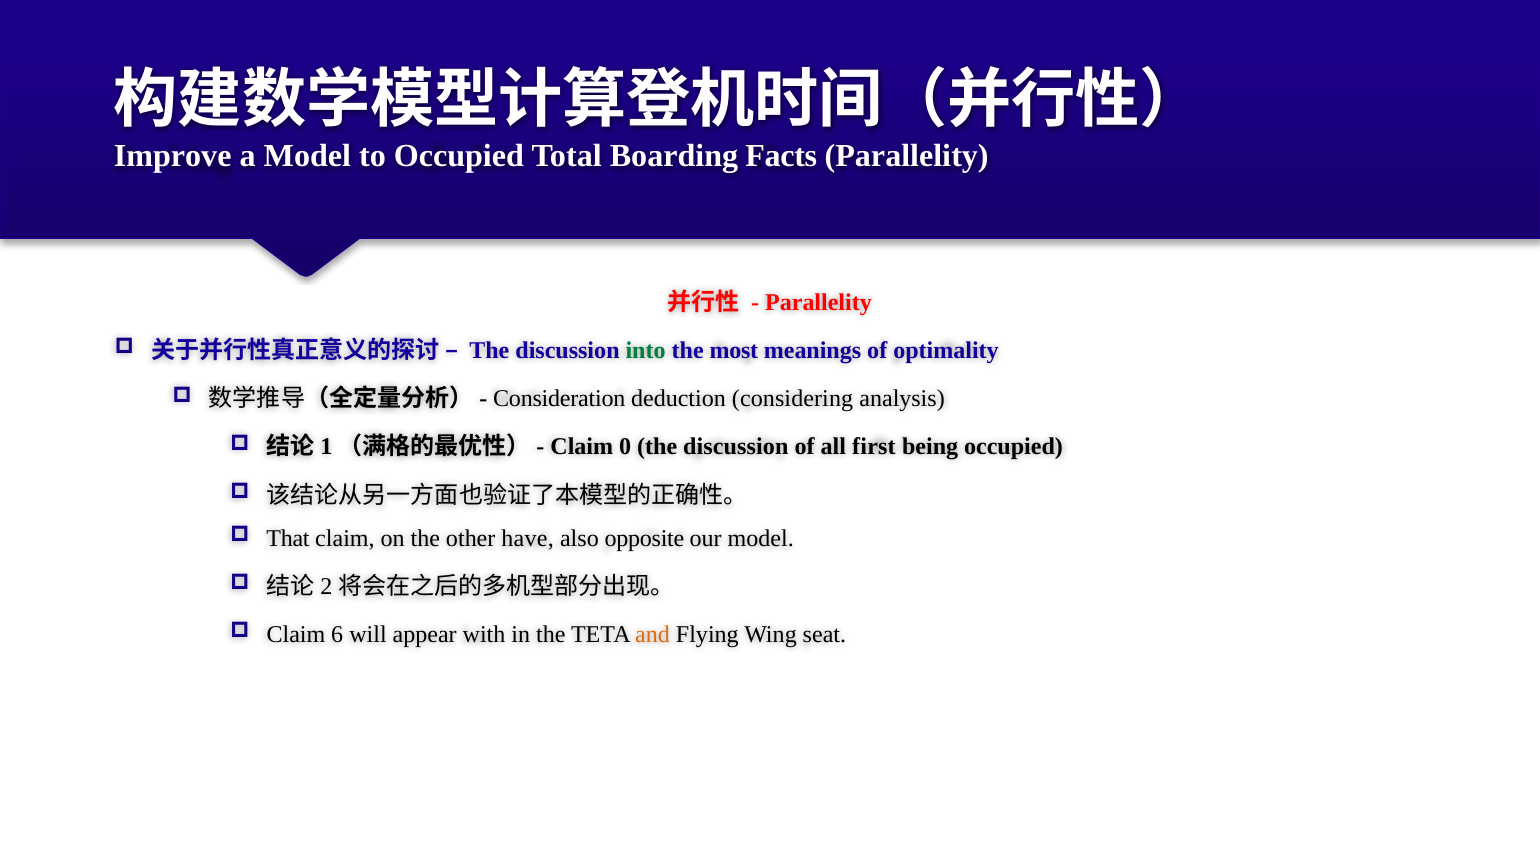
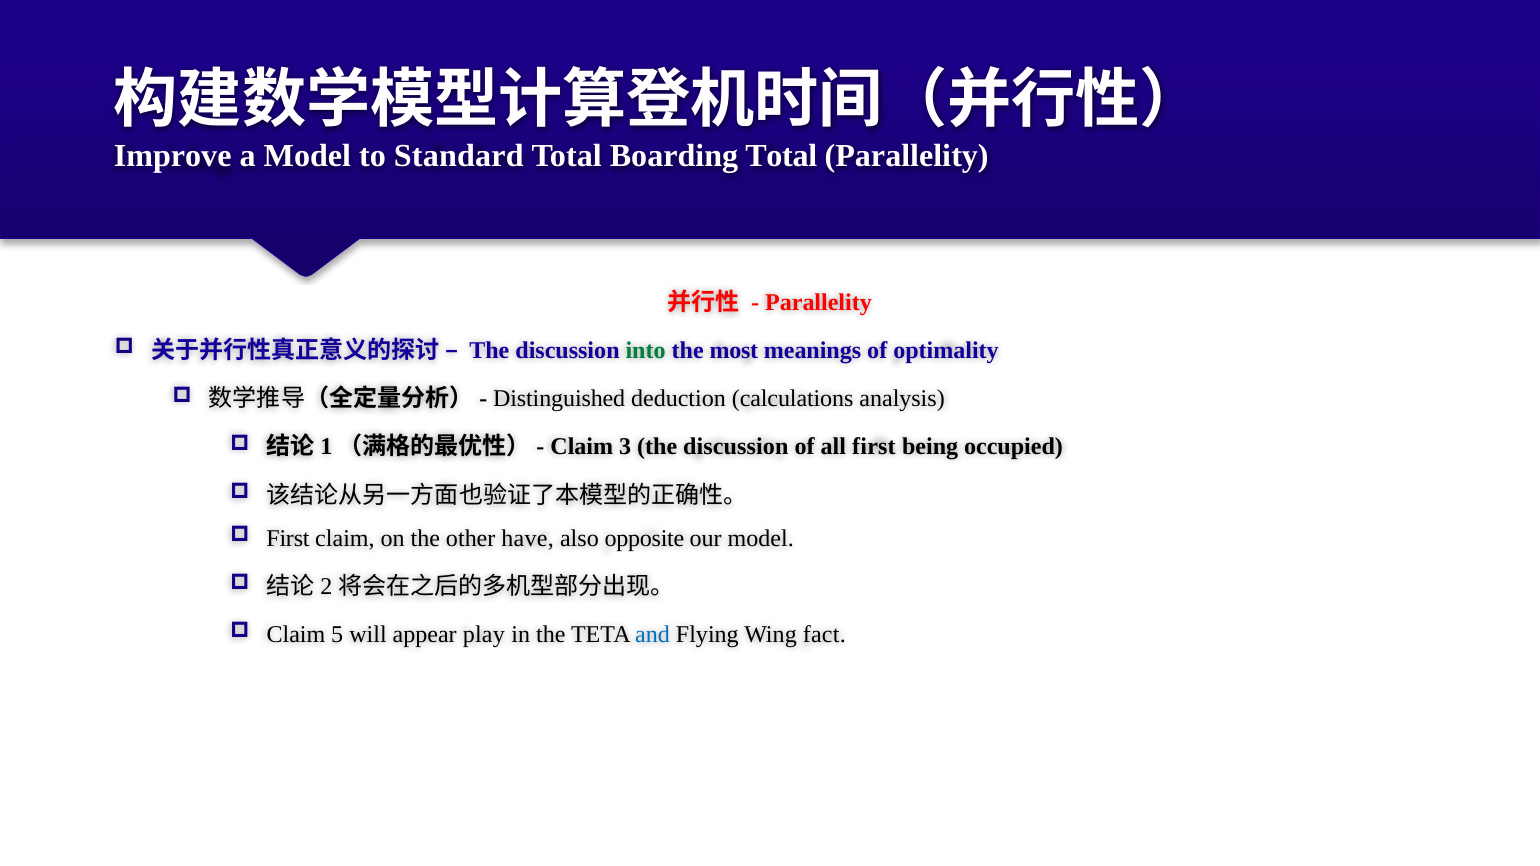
to Occupied: Occupied -> Standard (459, 156)
Boarding Facts: Facts -> Total (781, 156)
Consideration: Consideration -> Distinguished (559, 399)
considering: considering -> calculations (793, 399)
0: 0 -> 3 (625, 447)
That: That -> First (288, 539)
6: 6 -> 5 (337, 635)
with: with -> play (484, 635)
and colour: orange -> blue (653, 635)
seat: seat -> fact (824, 635)
